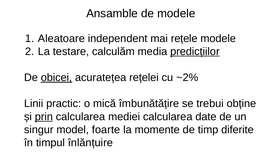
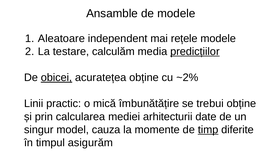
acuratețea rețelei: rețelei -> obține (144, 78)
prin underline: present -> none (44, 117)
mediei calcularea: calcularea -> arhitecturii (168, 117)
foarte: foarte -> cauza (106, 130)
timp underline: none -> present (208, 130)
înlănțuire: înlănțuire -> asigurăm (90, 143)
